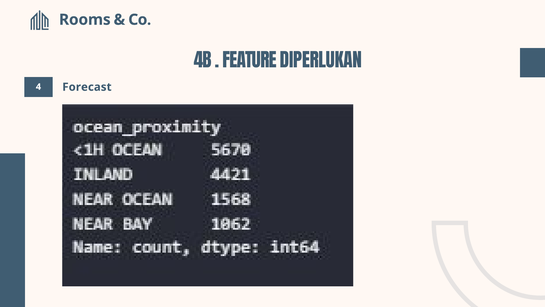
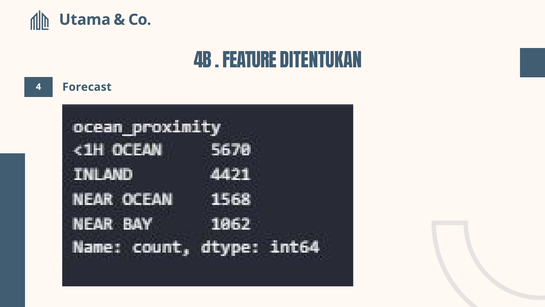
Rooms: Rooms -> Utama (85, 20)
DIPERLUKAN: DIPERLUKAN -> DITENTUKAN (321, 61)
